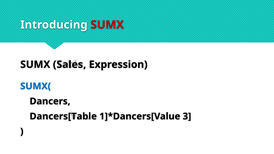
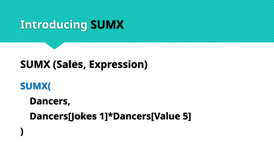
SUMX colour: red -> black (107, 25)
Dancers[Table: Dancers[Table -> Dancers[Jokes (63, 116)
3: 3 -> 5 (187, 116)
